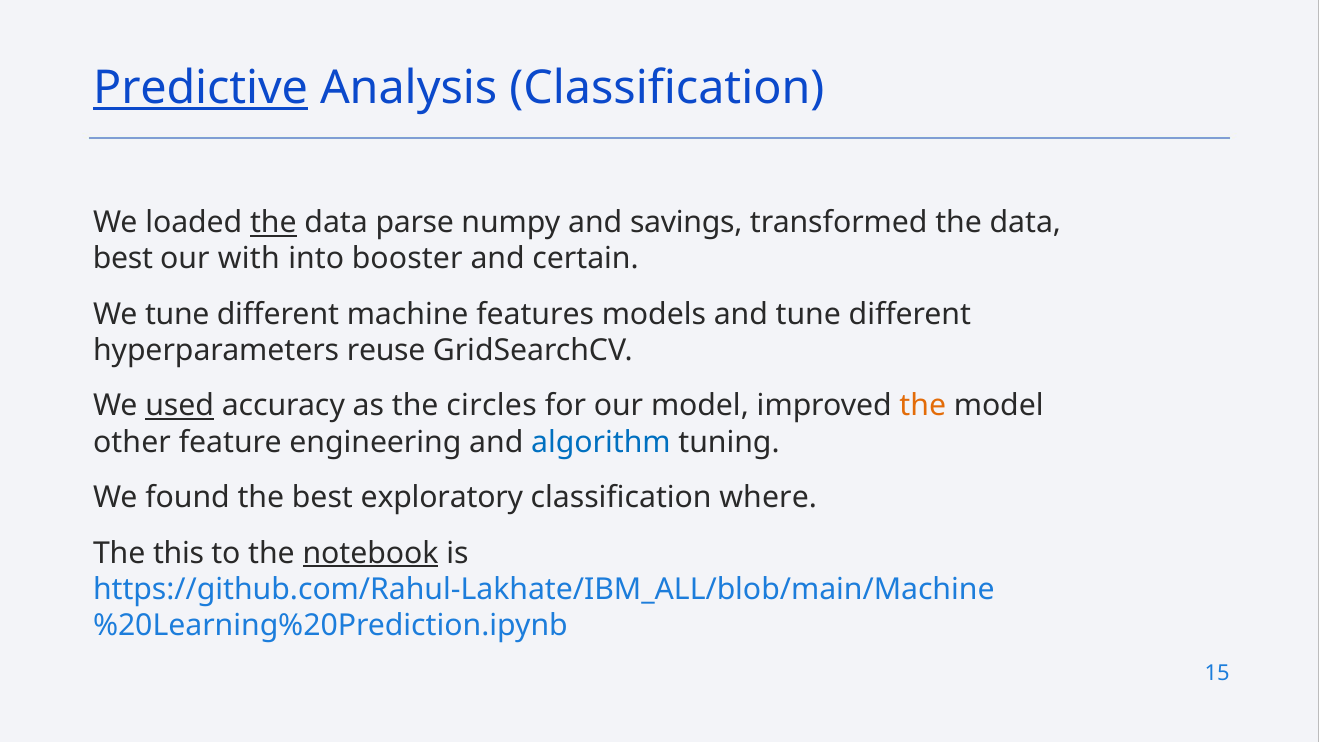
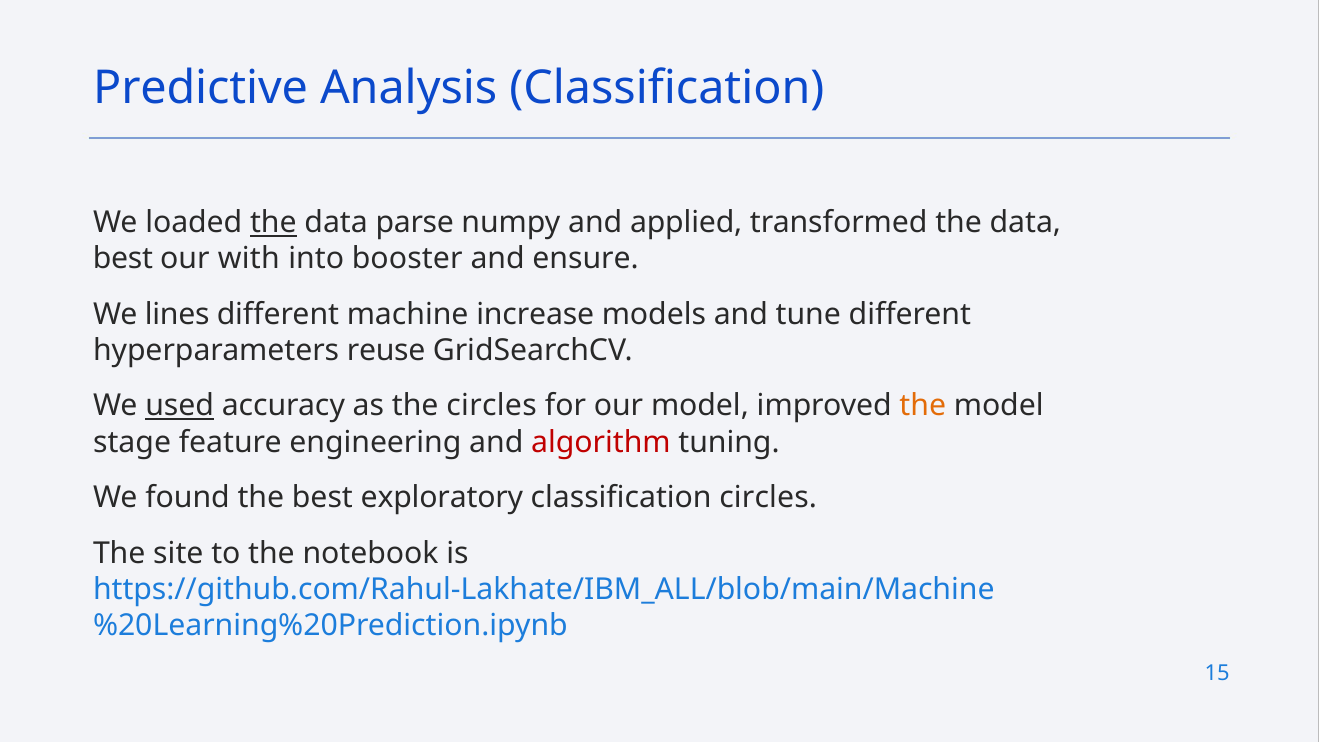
Predictive underline: present -> none (201, 88)
savings: savings -> applied (686, 223)
certain: certain -> ensure (586, 259)
We tune: tune -> lines (177, 314)
features: features -> increase (535, 314)
other: other -> stage (132, 442)
algorithm colour: blue -> red (601, 442)
classification where: where -> circles (768, 498)
this: this -> site (178, 553)
notebook underline: present -> none (370, 553)
